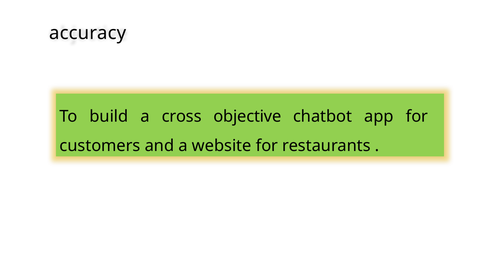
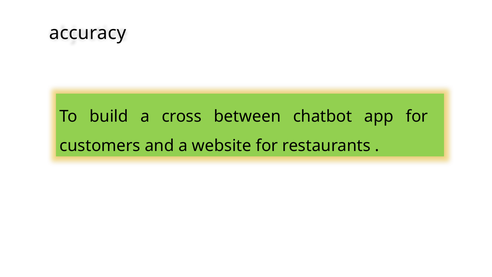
objective: objective -> between (247, 116)
